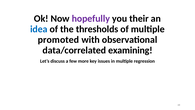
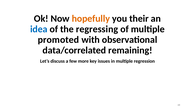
hopefully colour: purple -> orange (91, 18)
thresholds: thresholds -> regressing (97, 29)
examining: examining -> remaining (130, 50)
